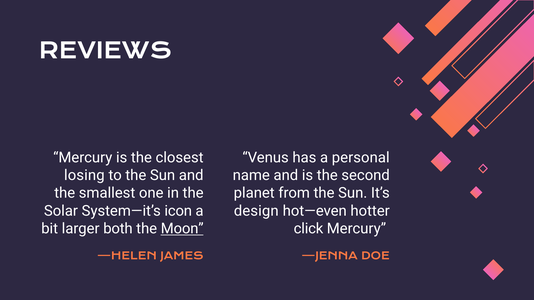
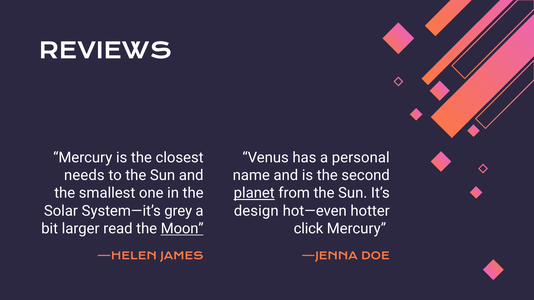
losing: losing -> needs (84, 176)
planet underline: none -> present (254, 193)
icon: icon -> grey (178, 211)
both: both -> read (118, 229)
